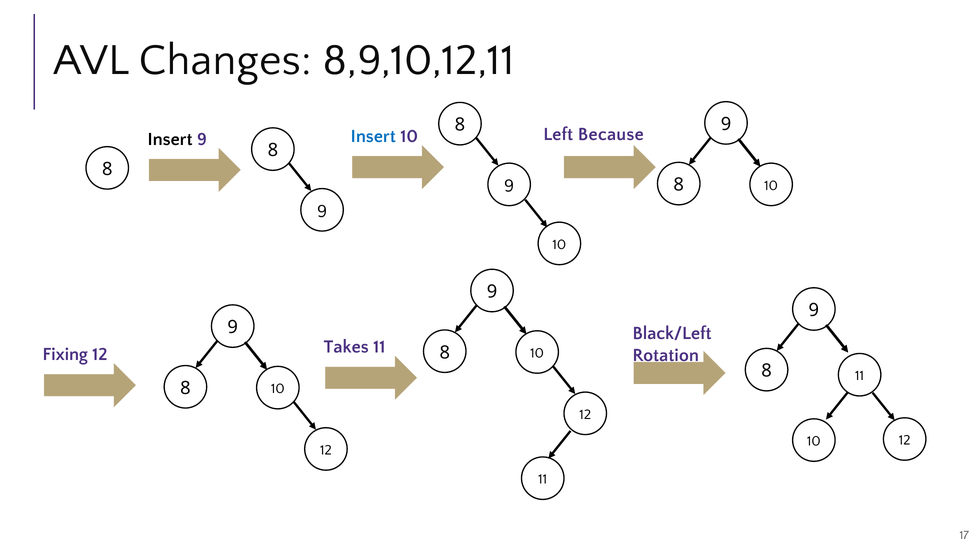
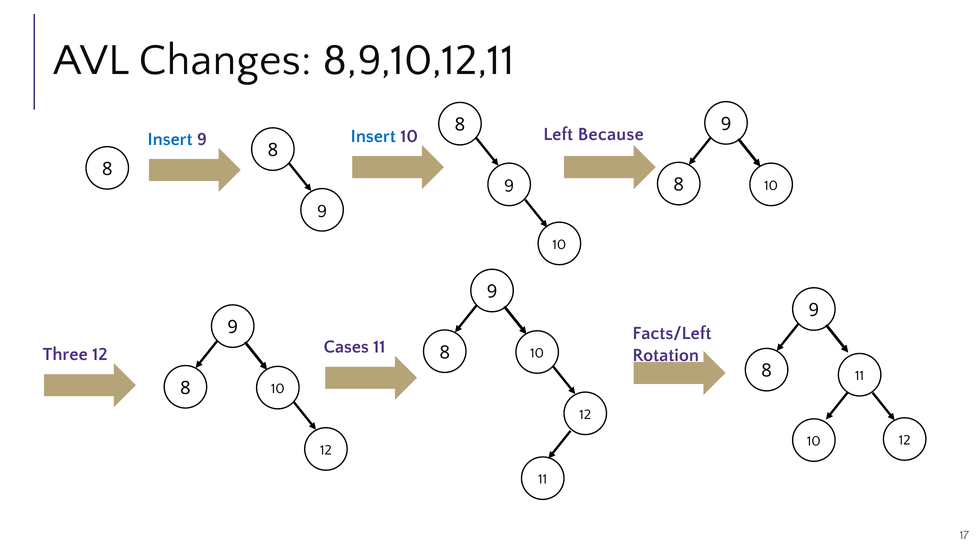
Insert colour: black -> blue (170, 139)
Black/Left: Black/Left -> Facts/Left (672, 333)
Takes: Takes -> Cases (346, 347)
Fixing: Fixing -> Three (65, 354)
